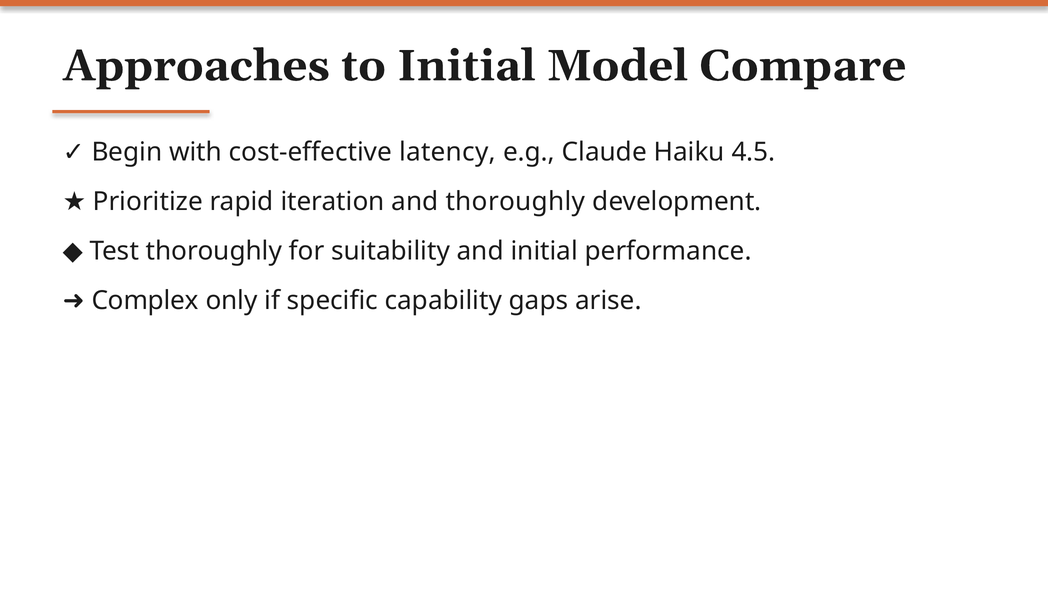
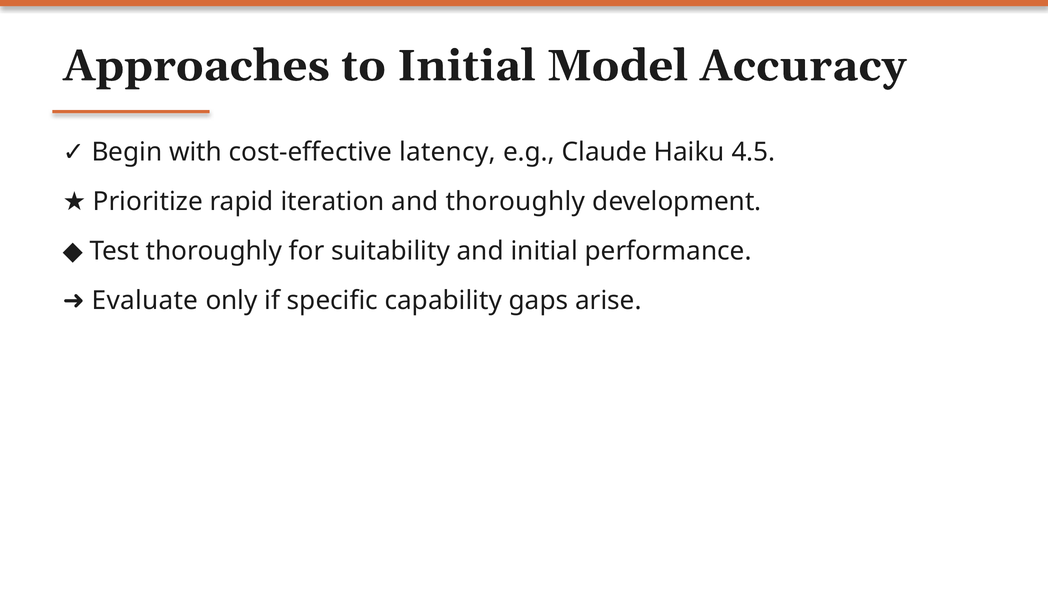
Compare: Compare -> Accuracy (803, 66)
Complex: Complex -> Evaluate (145, 300)
